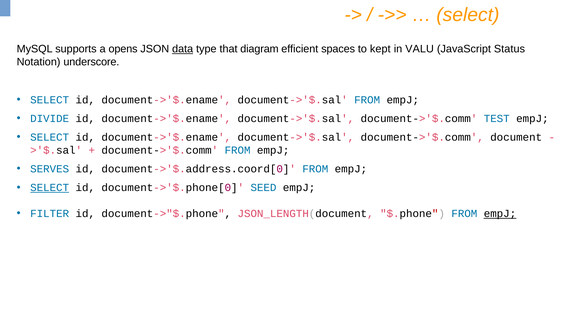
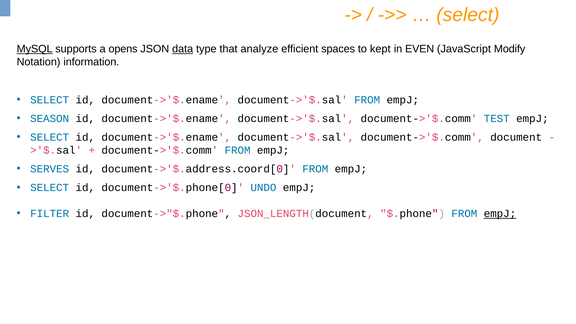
MySQL underline: none -> present (35, 49)
diagram: diagram -> analyze (259, 49)
VALU: VALU -> EVEN (420, 49)
Status: Status -> Modify (510, 49)
underscore: underscore -> information (91, 62)
DIVIDE: DIVIDE -> SEASON (50, 119)
SELECT underline: present -> none (50, 188)
SEED: SEED -> UNDO (263, 188)
